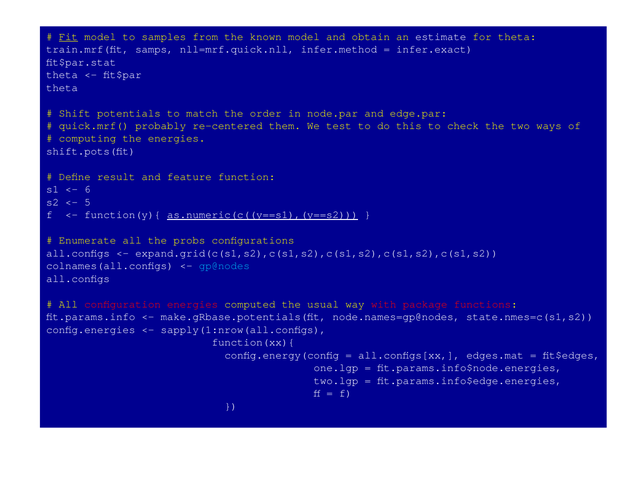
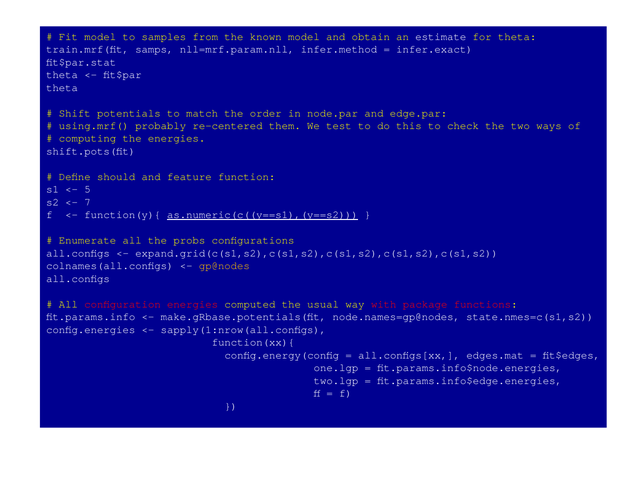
Fit underline: present -> none (68, 37)
nll=mrf.quick.nll: nll=mrf.quick.nll -> nll=mrf.param.nll (237, 49)
quick.mrf(: quick.mrf( -> using.mrf( (94, 126)
result: result -> should (116, 177)
6: 6 -> 5 (88, 189)
5: 5 -> 7 (88, 202)
gp@nodes colour: light blue -> yellow (224, 266)
